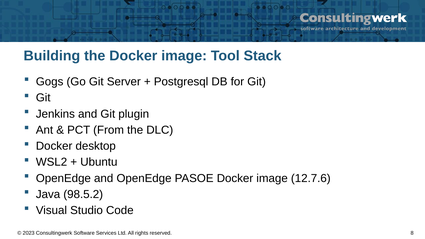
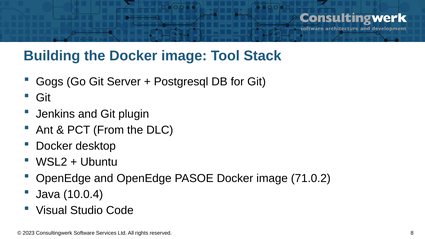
12.7.6: 12.7.6 -> 71.0.2 (311, 178)
98.5.2: 98.5.2 -> 10.0.4 (83, 194)
